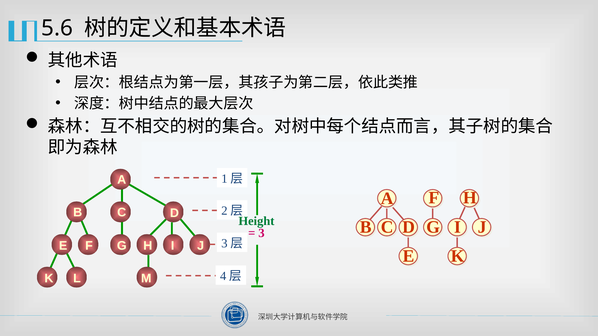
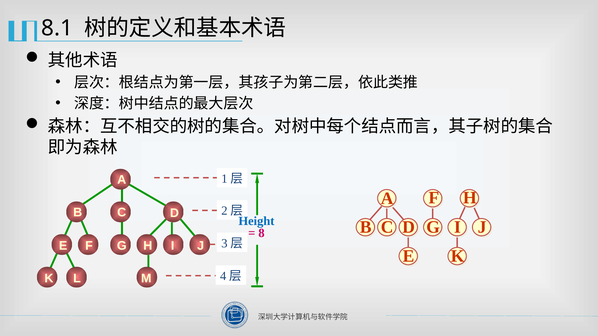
5.6: 5.6 -> 8.1 (57, 28)
Height colour: green -> blue (256, 221)
3: 3 -> 8 (262, 233)
